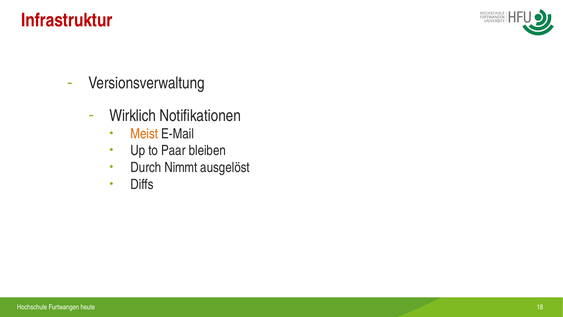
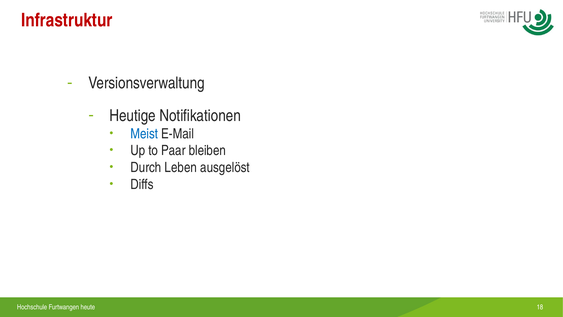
Wirklich: Wirklich -> Heutige (133, 115)
Meist colour: orange -> blue (144, 134)
Nimmt: Nimmt -> Leben (181, 167)
